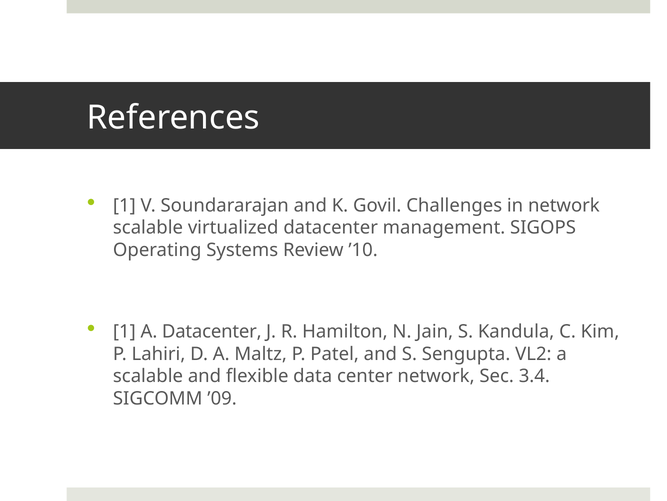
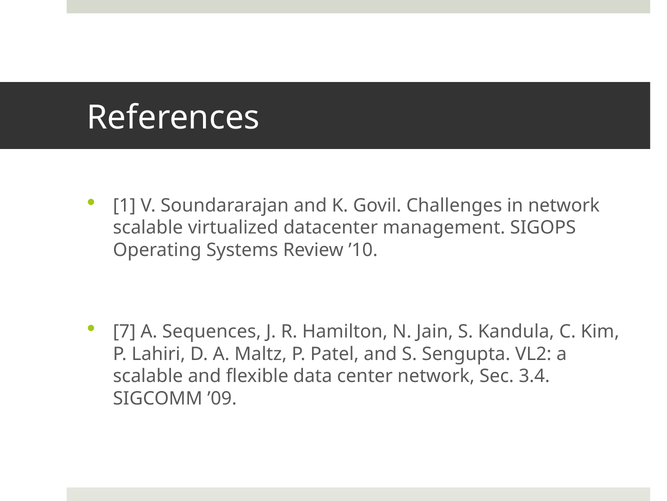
1: 1 -> 7 (124, 331)
A Datacenter: Datacenter -> Sequences (212, 331)
